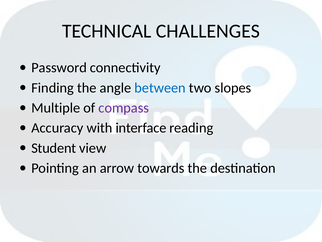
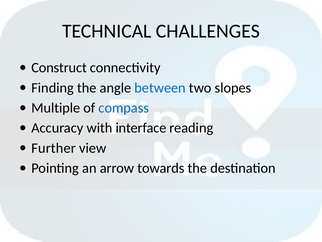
Password: Password -> Construct (59, 68)
compass colour: purple -> blue (124, 108)
Student: Student -> Further (54, 148)
